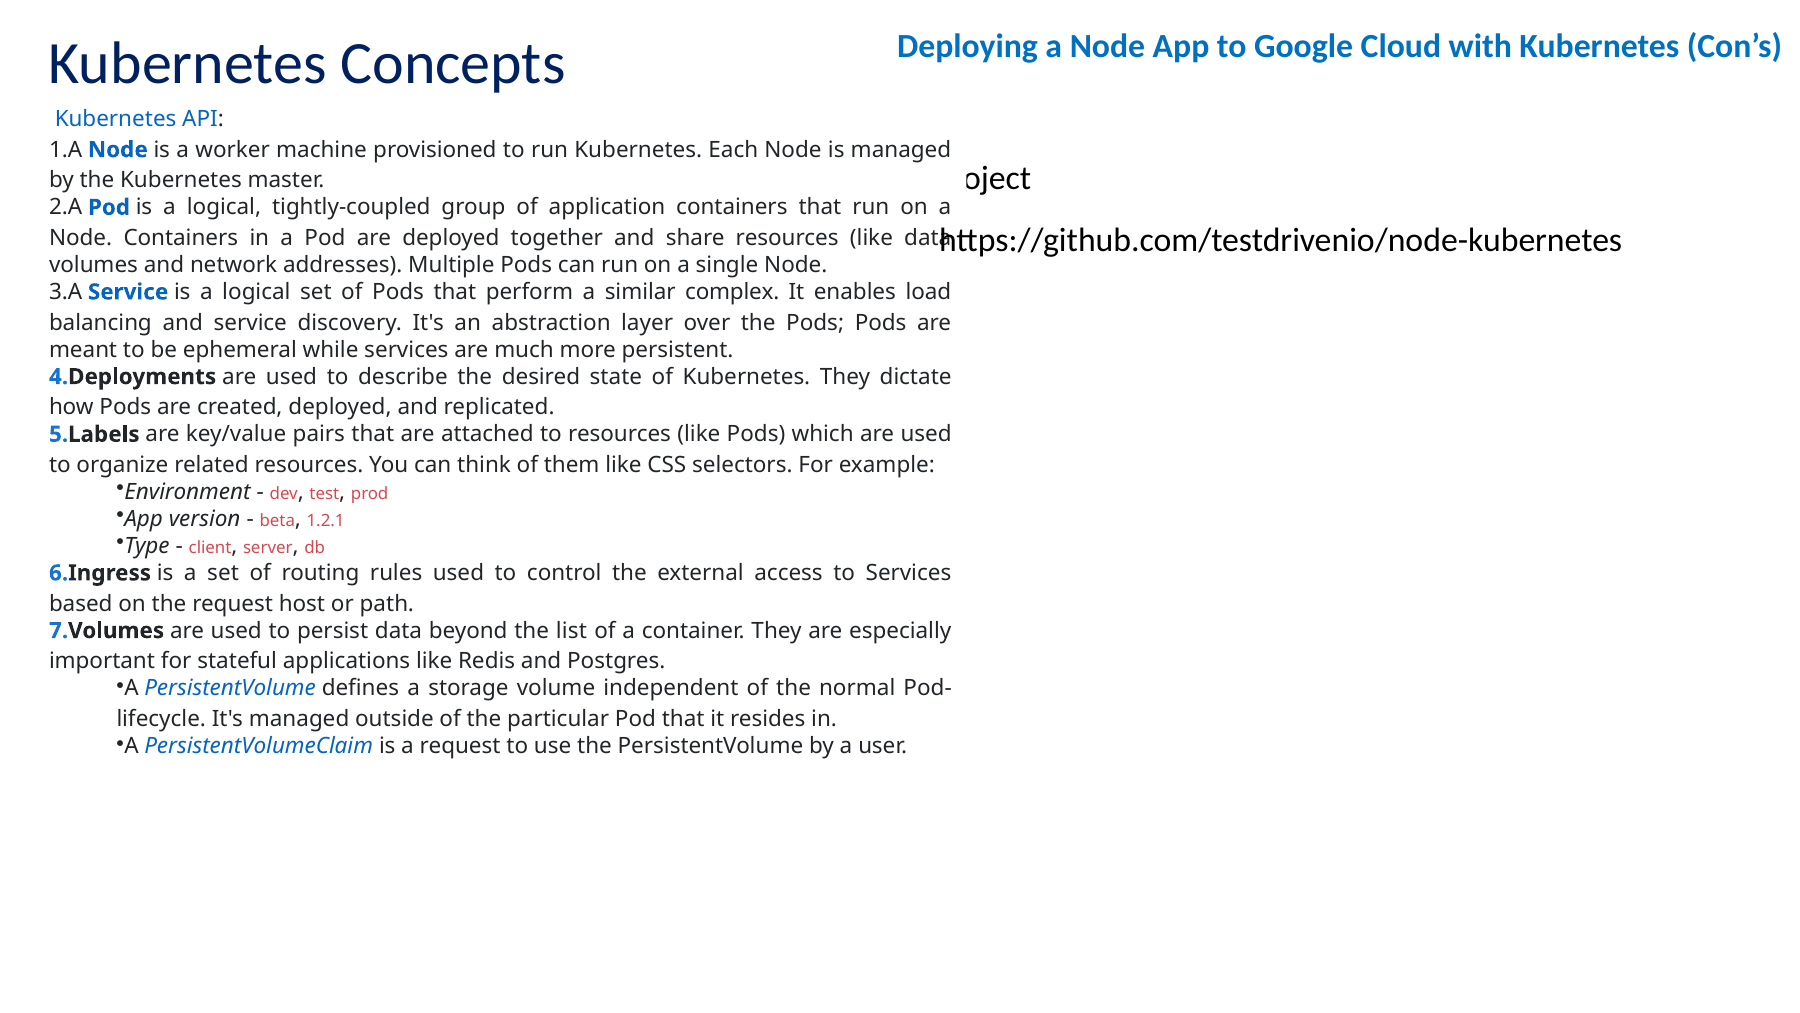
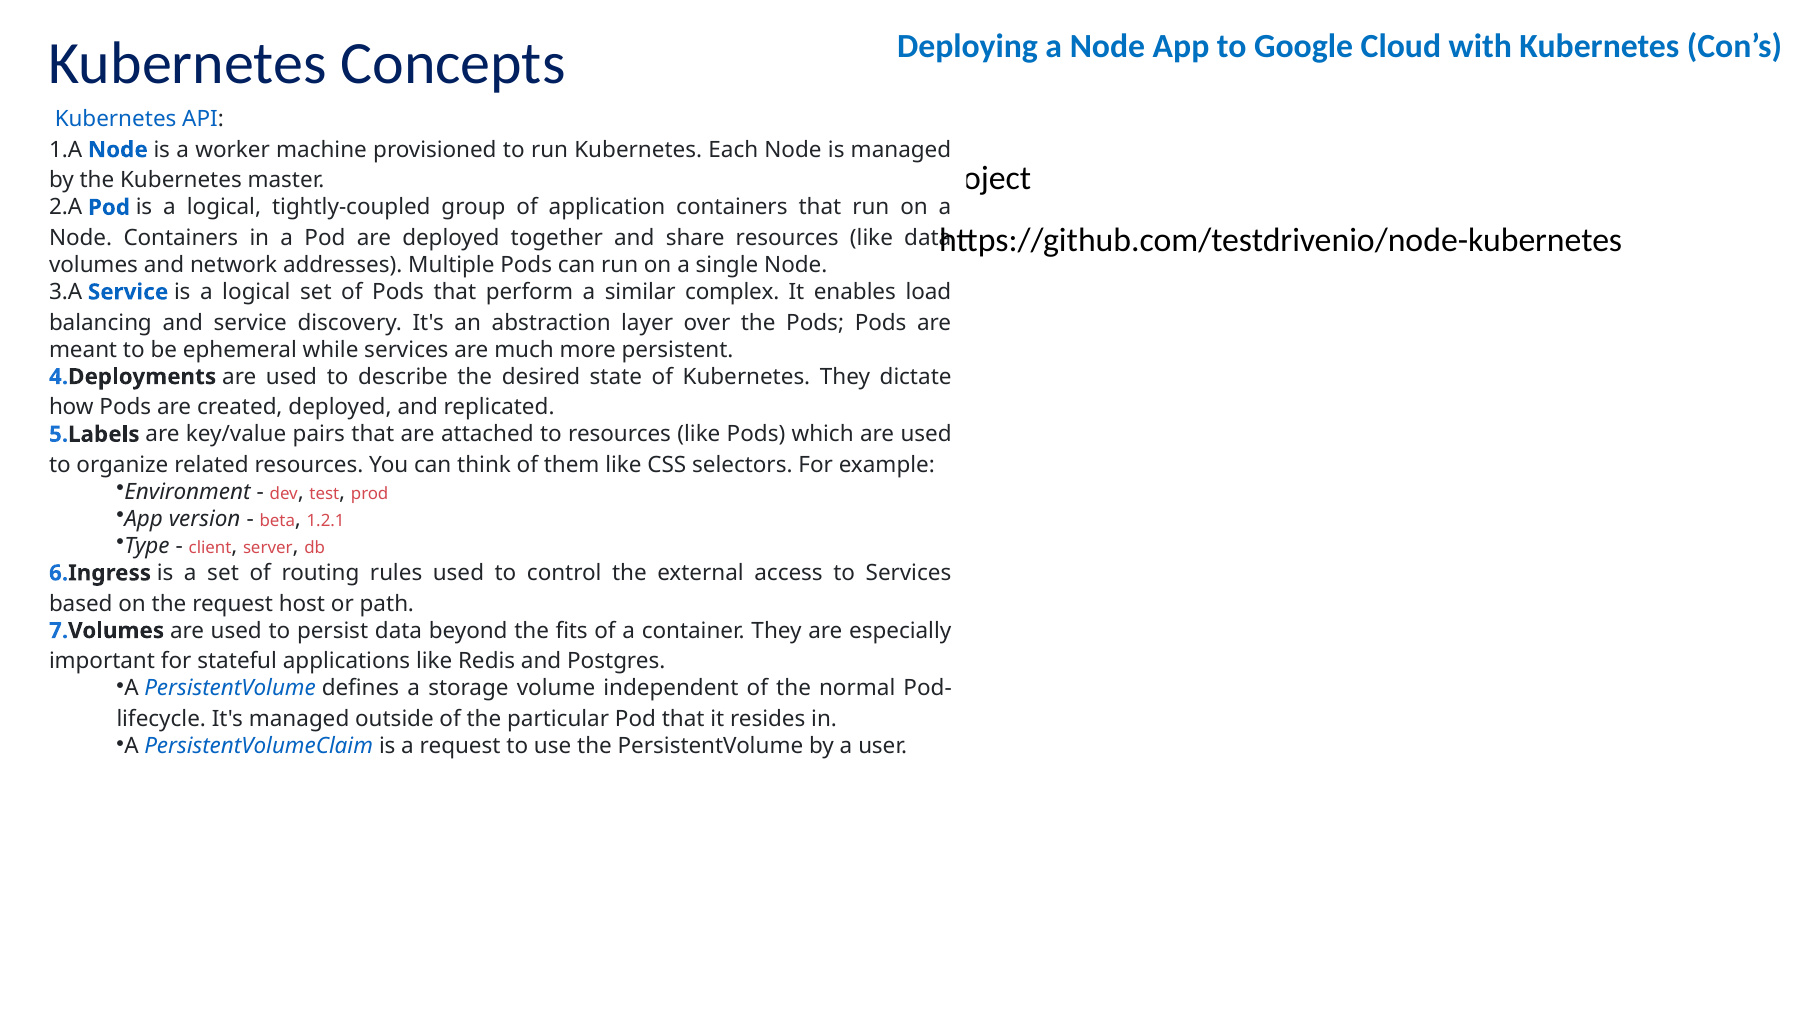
list: list -> fits (572, 630)
